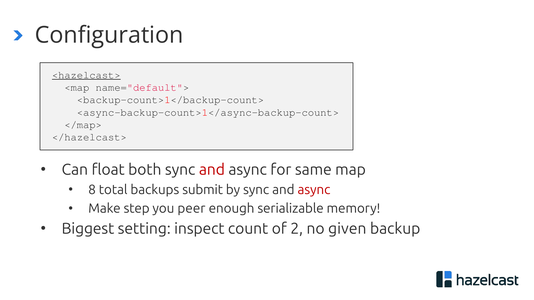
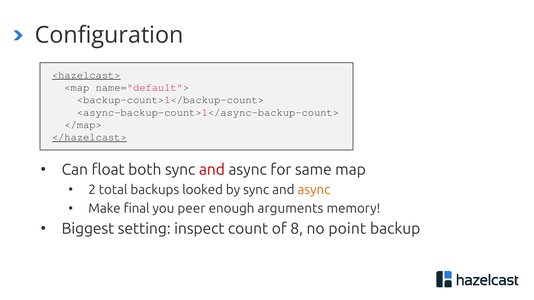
</hazelcast> underline: none -> present (89, 137)
8: 8 -> 2 (92, 190)
submit: submit -> looked (203, 190)
async colour: red -> orange (314, 190)
step: step -> final (137, 209)
serializable: serializable -> arguments (290, 209)
2: 2 -> 8 (297, 229)
given: given -> point (347, 229)
